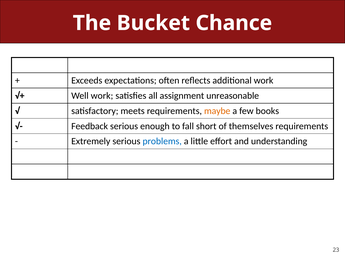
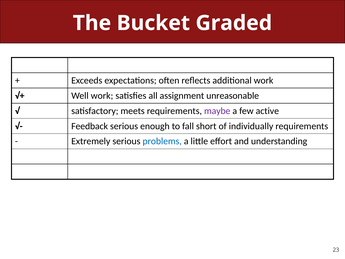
Chance: Chance -> Graded (234, 23)
maybe colour: orange -> purple (217, 111)
books: books -> active (267, 111)
themselves: themselves -> individually (251, 126)
